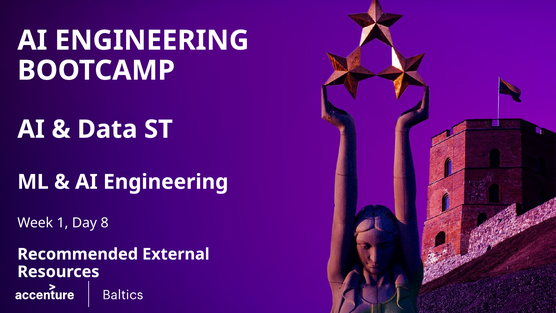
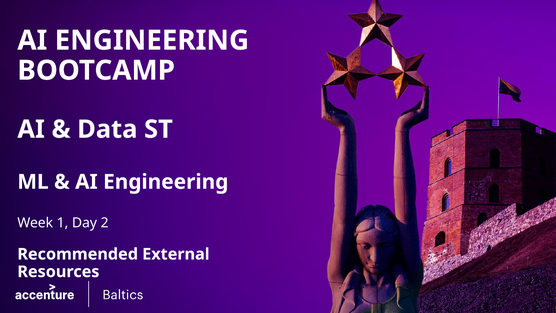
8: 8 -> 2 (105, 223)
